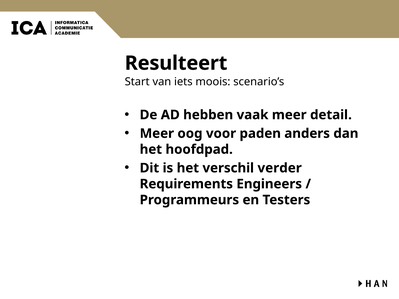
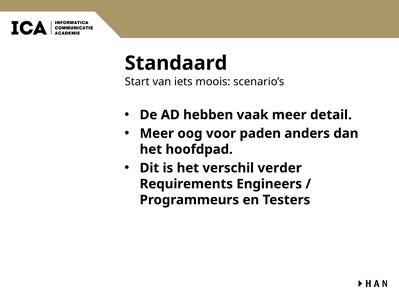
Resulteert: Resulteert -> Standaard (176, 63)
